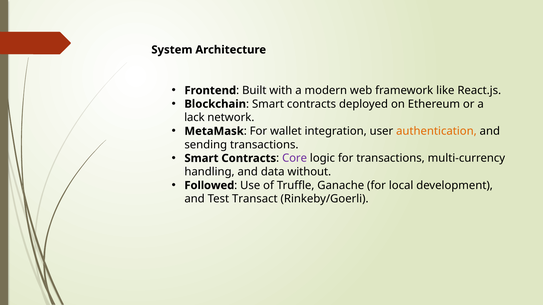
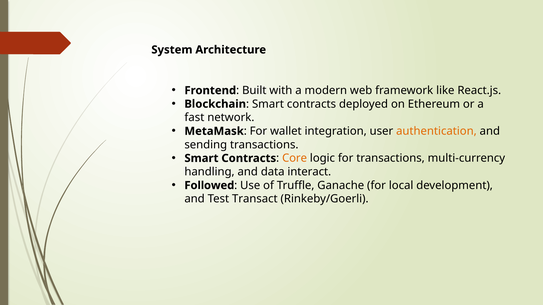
lack: lack -> fast (194, 118)
Core colour: purple -> orange (295, 158)
without: without -> interact (309, 172)
